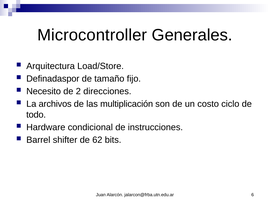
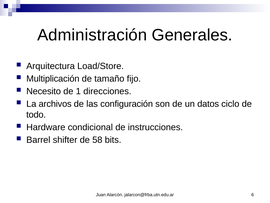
Microcontroller: Microcontroller -> Administración (92, 35)
Definadaspor: Definadaspor -> Multiplicación (53, 78)
2: 2 -> 1 (78, 91)
multiplicación: multiplicación -> configuración (127, 104)
costo: costo -> datos (208, 104)
62: 62 -> 58 (97, 140)
